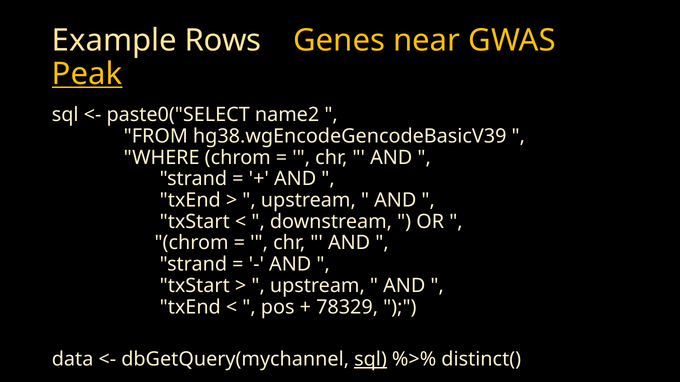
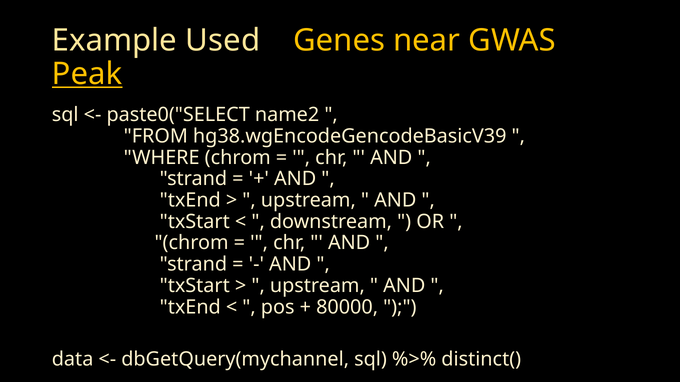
Rows: Rows -> Used (223, 40)
78329: 78329 -> 80000 (347, 307)
sql underline: present -> none (371, 360)
